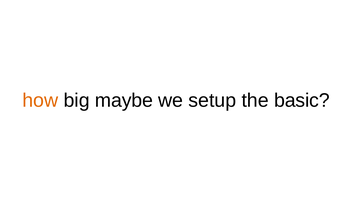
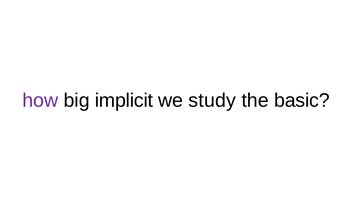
how colour: orange -> purple (40, 100)
maybe: maybe -> implicit (124, 100)
setup: setup -> study (212, 100)
